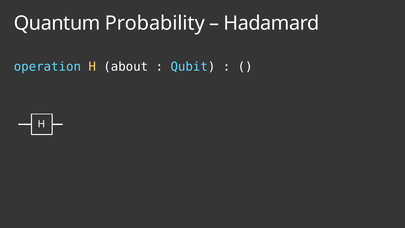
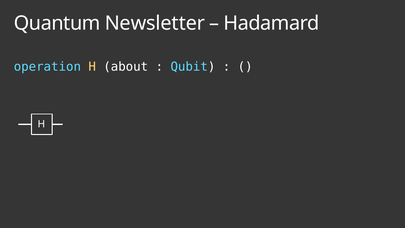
Probability: Probability -> Newsletter (155, 23)
